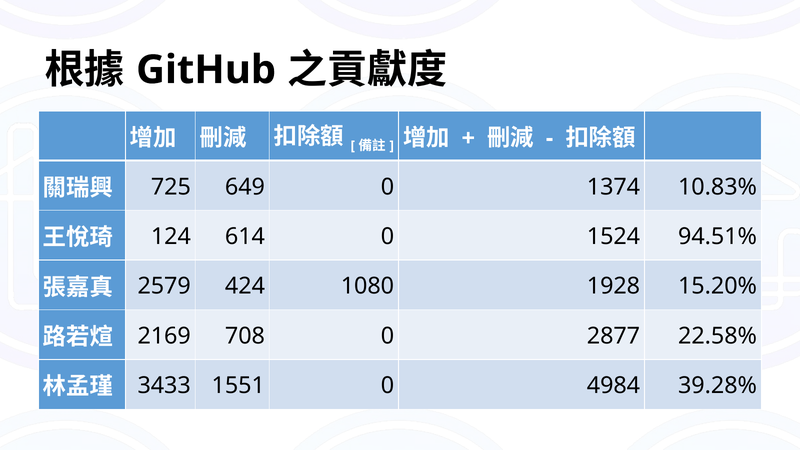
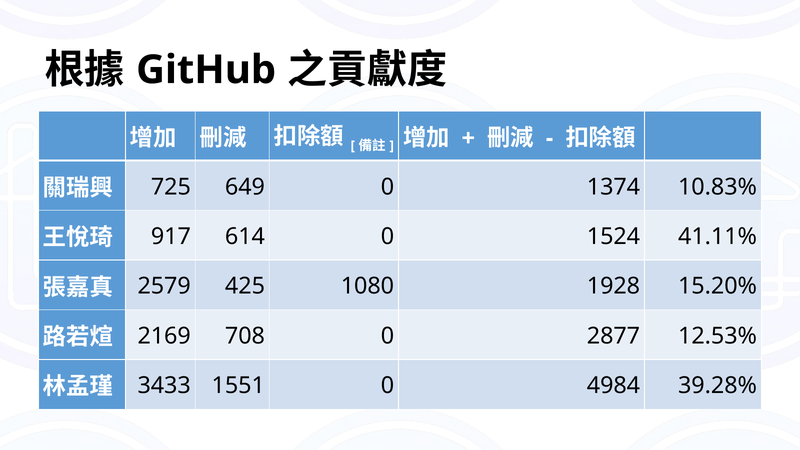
124: 124 -> 917 (171, 237)
94.51%: 94.51% -> 41.11% (718, 237)
424: 424 -> 425 (245, 286)
22.58%: 22.58% -> 12.53% (718, 336)
